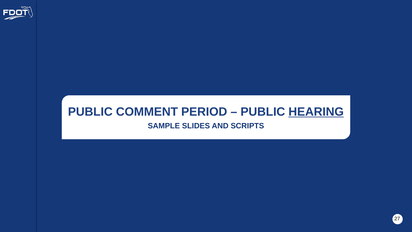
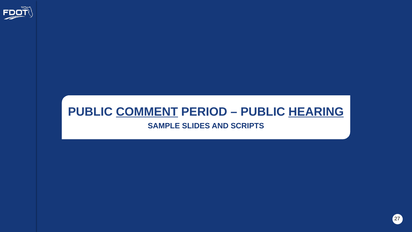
COMMENT underline: none -> present (147, 112)
